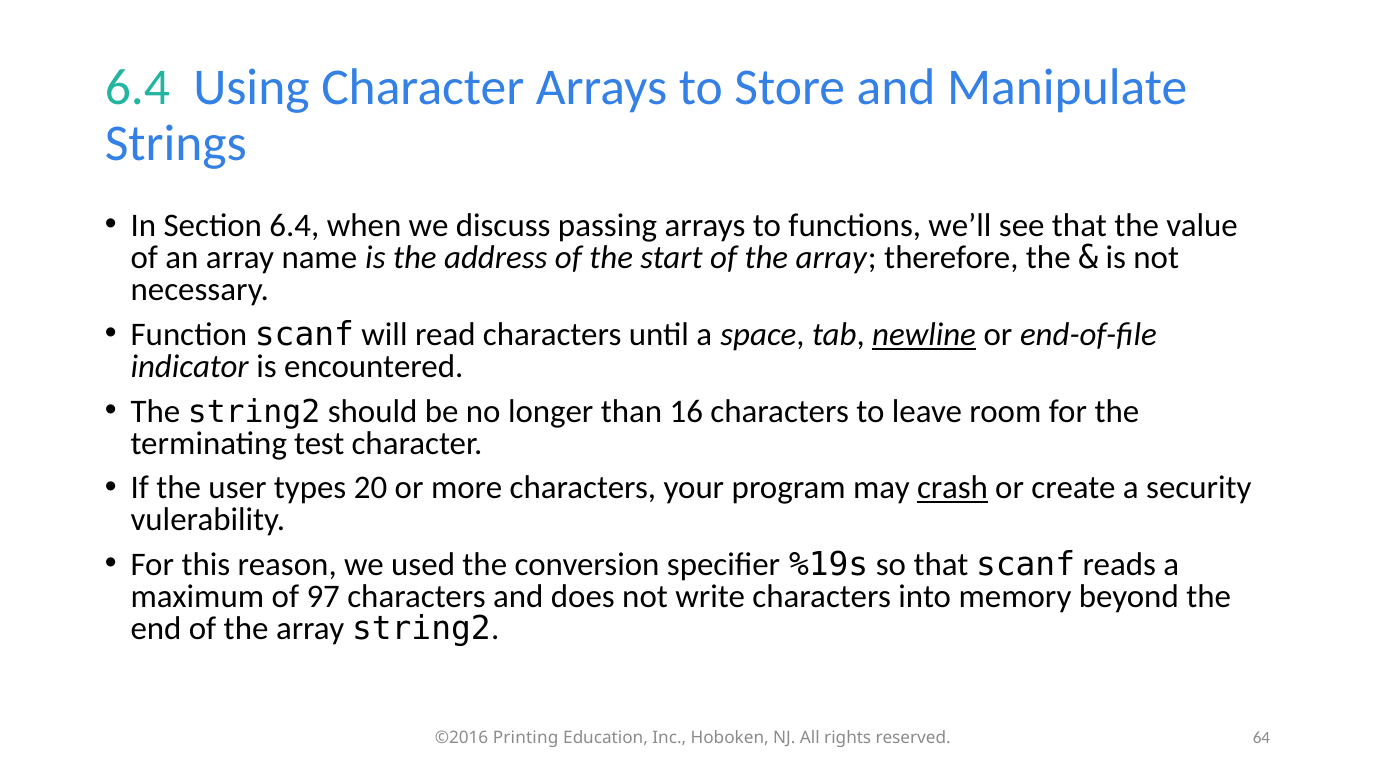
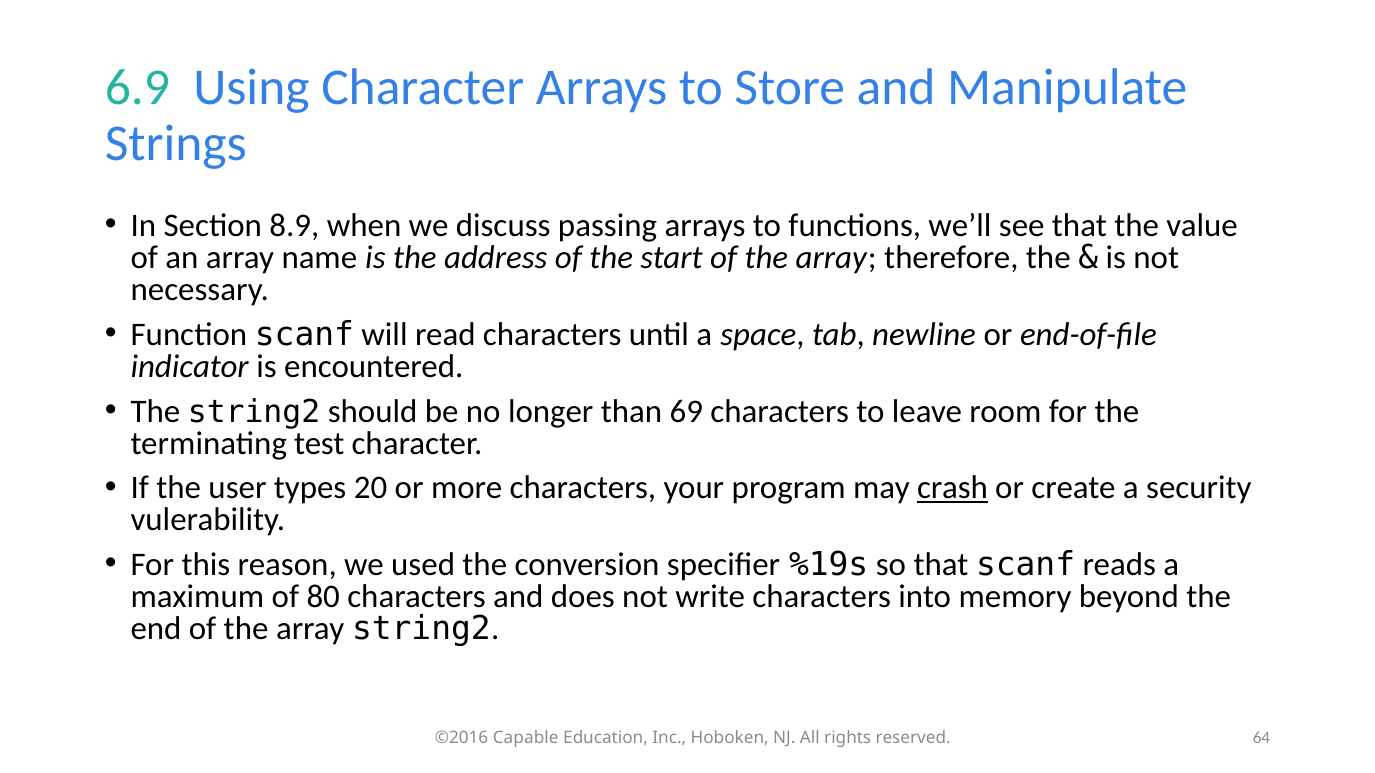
6.4: 6.4 -> 6.9 (137, 88)
Section 6.4: 6.4 -> 8.9 (294, 226)
newline underline: present -> none (924, 335)
16: 16 -> 69 (686, 411)
97: 97 -> 80 (323, 597)
Printing: Printing -> Capable (526, 739)
